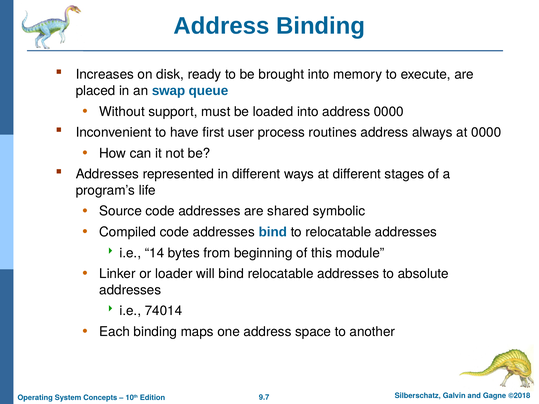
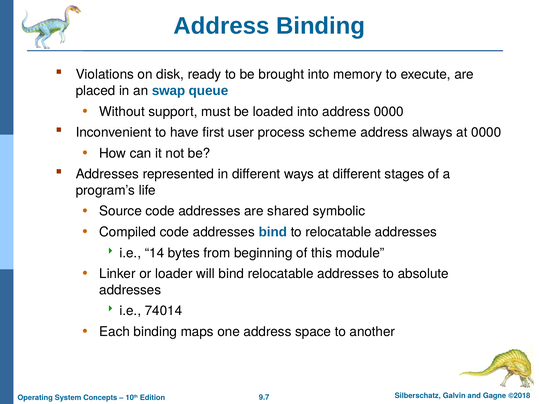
Increases: Increases -> Violations (105, 75)
routines: routines -> scheme (333, 133)
